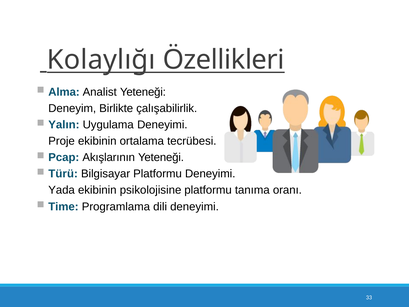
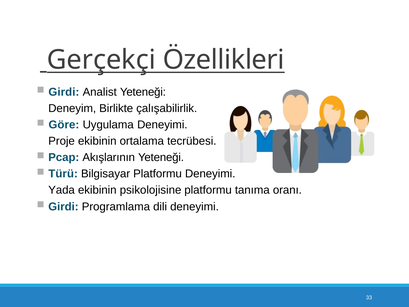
Kolaylığı: Kolaylığı -> Gerçekçi (101, 60)
Alma: Alma -> Girdi (64, 92)
Yalın: Yalın -> Göre (64, 125)
Time: Time -> Girdi (63, 206)
